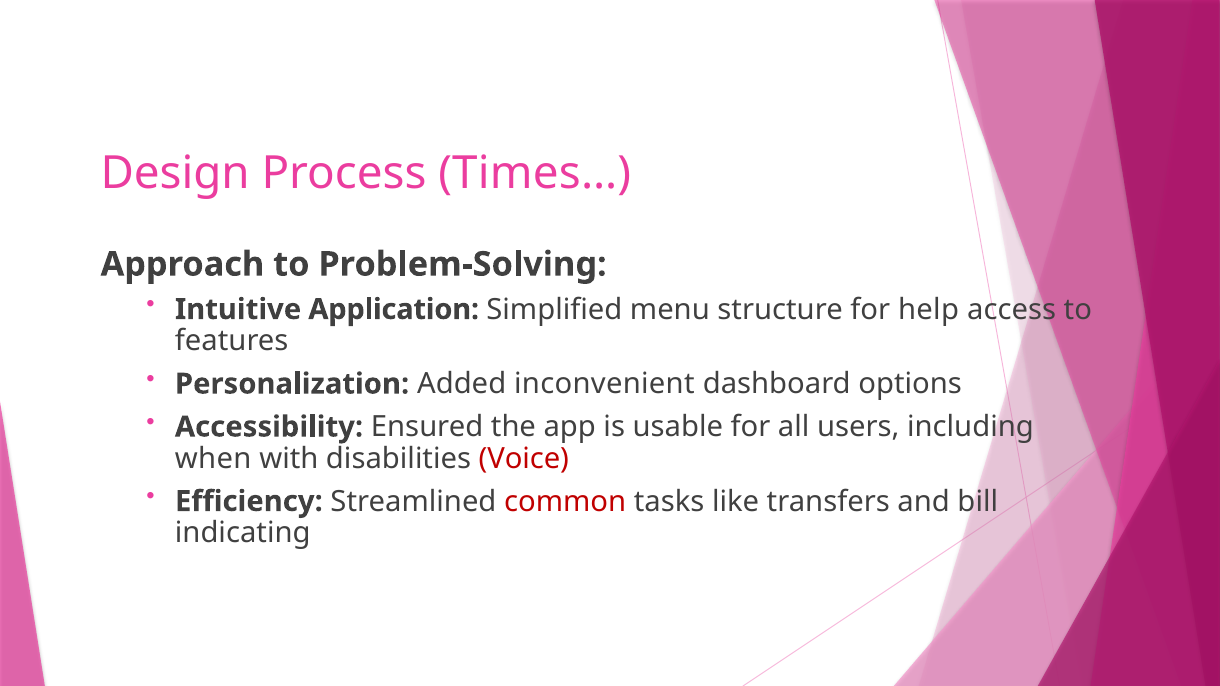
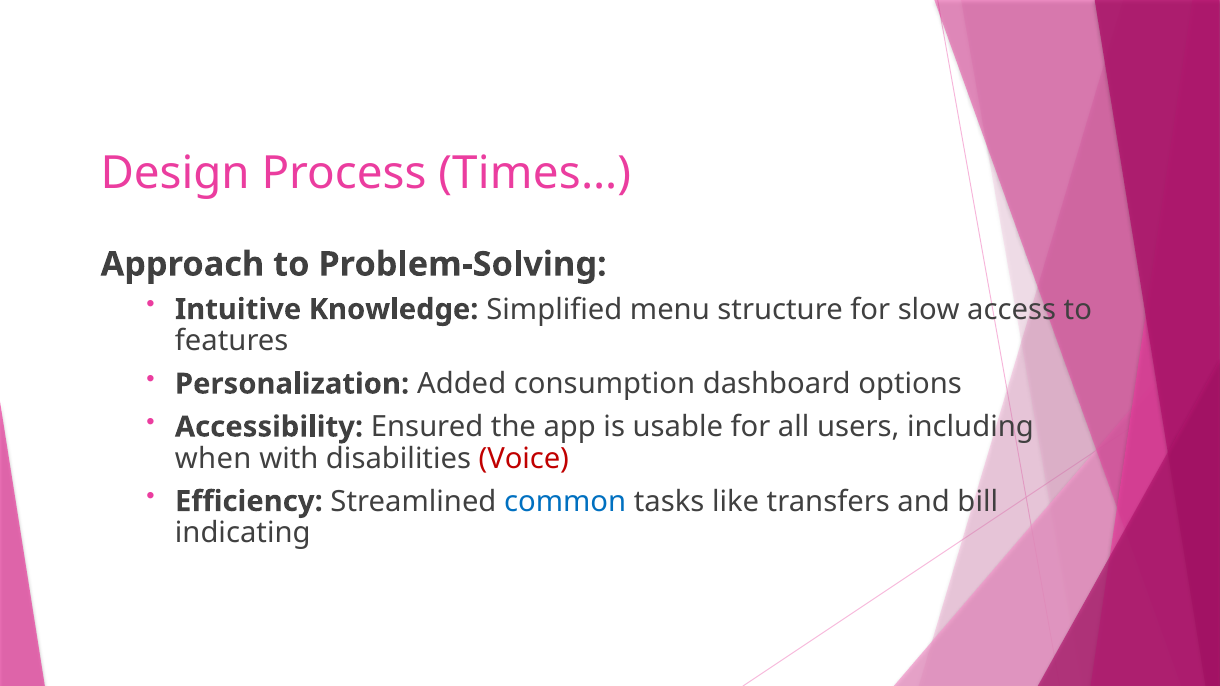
Application: Application -> Knowledge (394, 310)
help: help -> slow (929, 310)
inconvenient: inconvenient -> consumption (604, 384)
common colour: red -> blue (565, 502)
